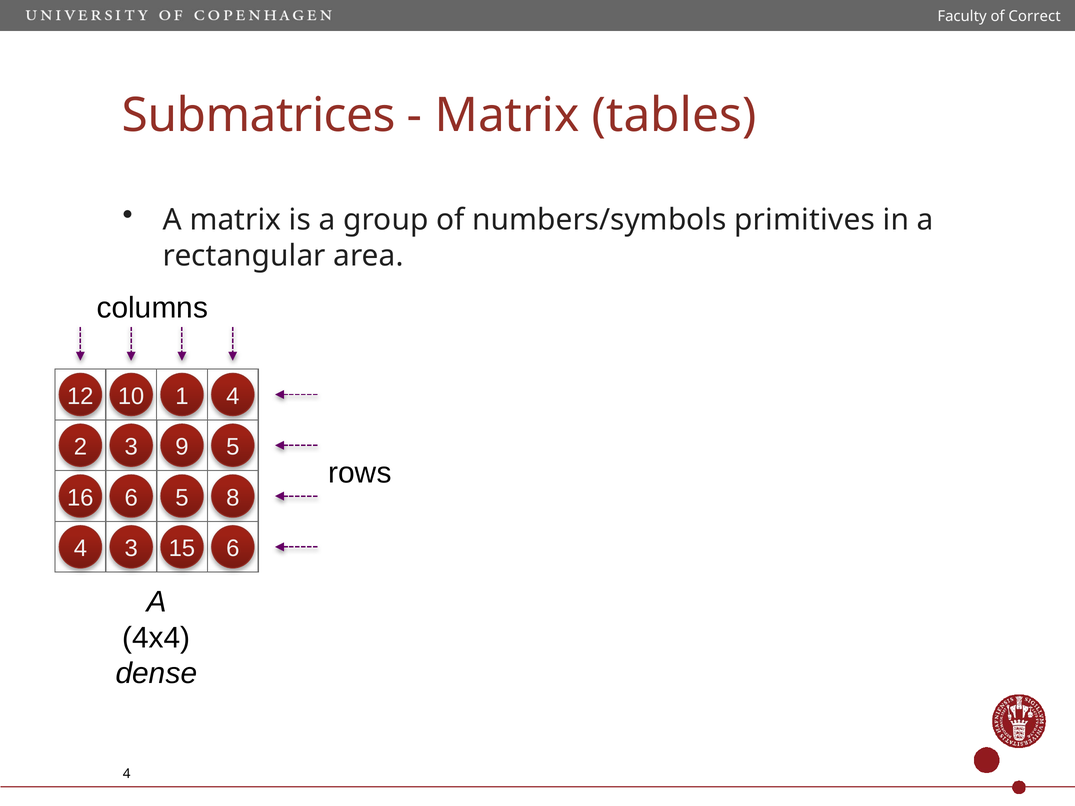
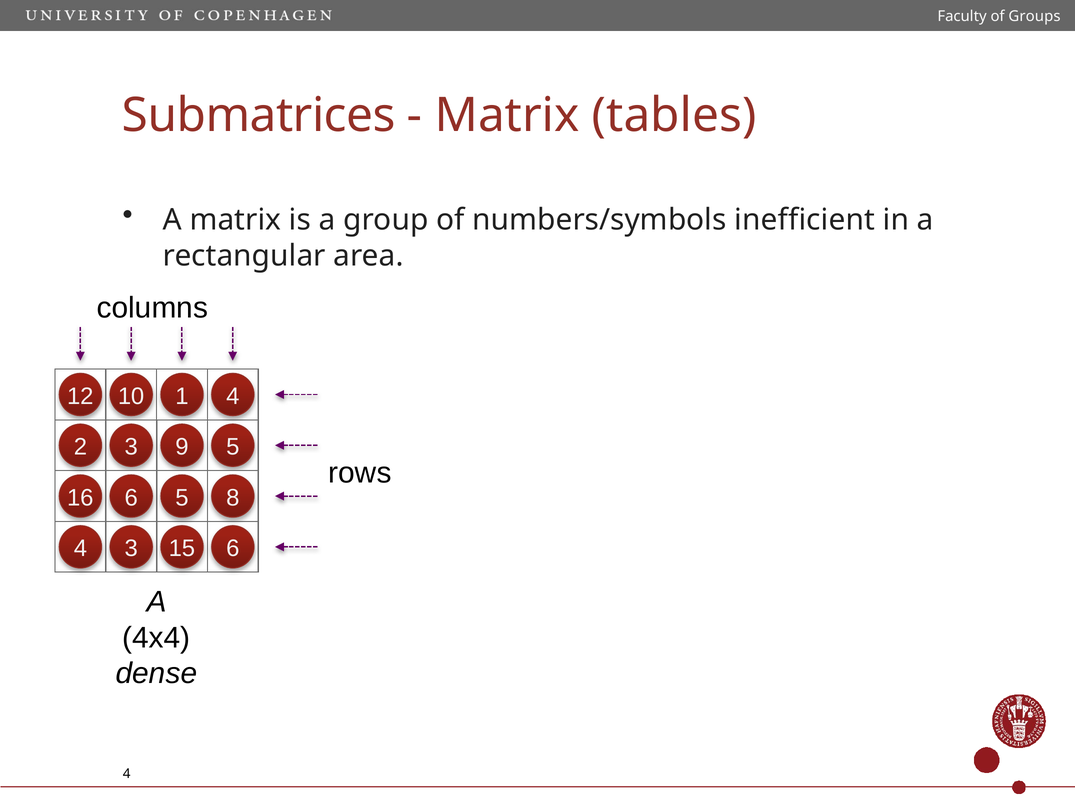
Correct: Correct -> Groups (1035, 16)
primitives: primitives -> inefficient (805, 220)
